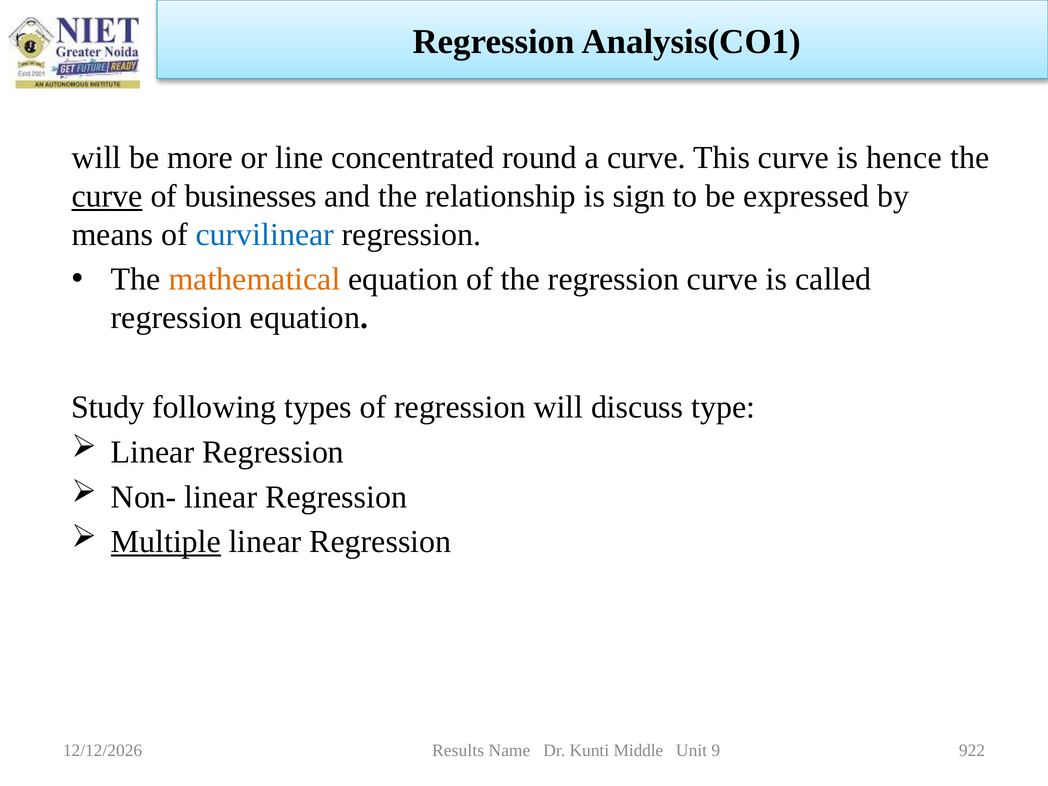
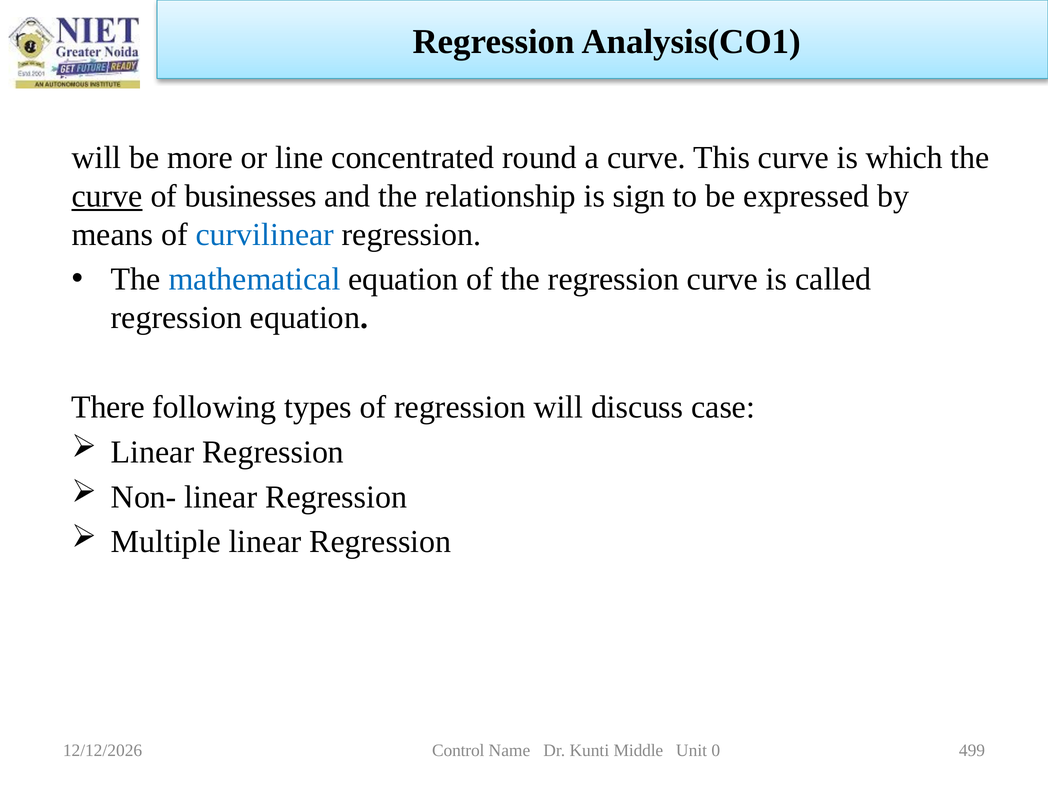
hence: hence -> which (904, 158)
mathematical colour: orange -> blue (254, 279)
Study: Study -> There (108, 407)
type: type -> case (723, 407)
Multiple underline: present -> none (166, 542)
Results: Results -> Control (458, 751)
9: 9 -> 0 (716, 751)
922: 922 -> 499 (972, 751)
